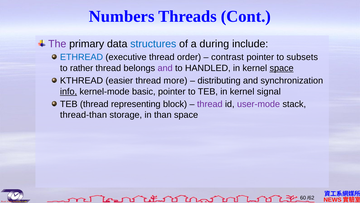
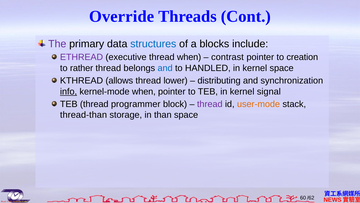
Numbers: Numbers -> Override (122, 16)
during: during -> blocks (214, 44)
ETHREAD colour: blue -> purple (82, 57)
thread order: order -> when (189, 57)
subsets: subsets -> creation (302, 57)
and colour: purple -> blue (165, 68)
space underline: present -> none (282, 68)
easier: easier -> allows (119, 81)
more: more -> lower (176, 81)
kernel-mode basic: basic -> when (144, 91)
representing: representing -> programmer (136, 104)
user-mode colour: purple -> orange (259, 104)
